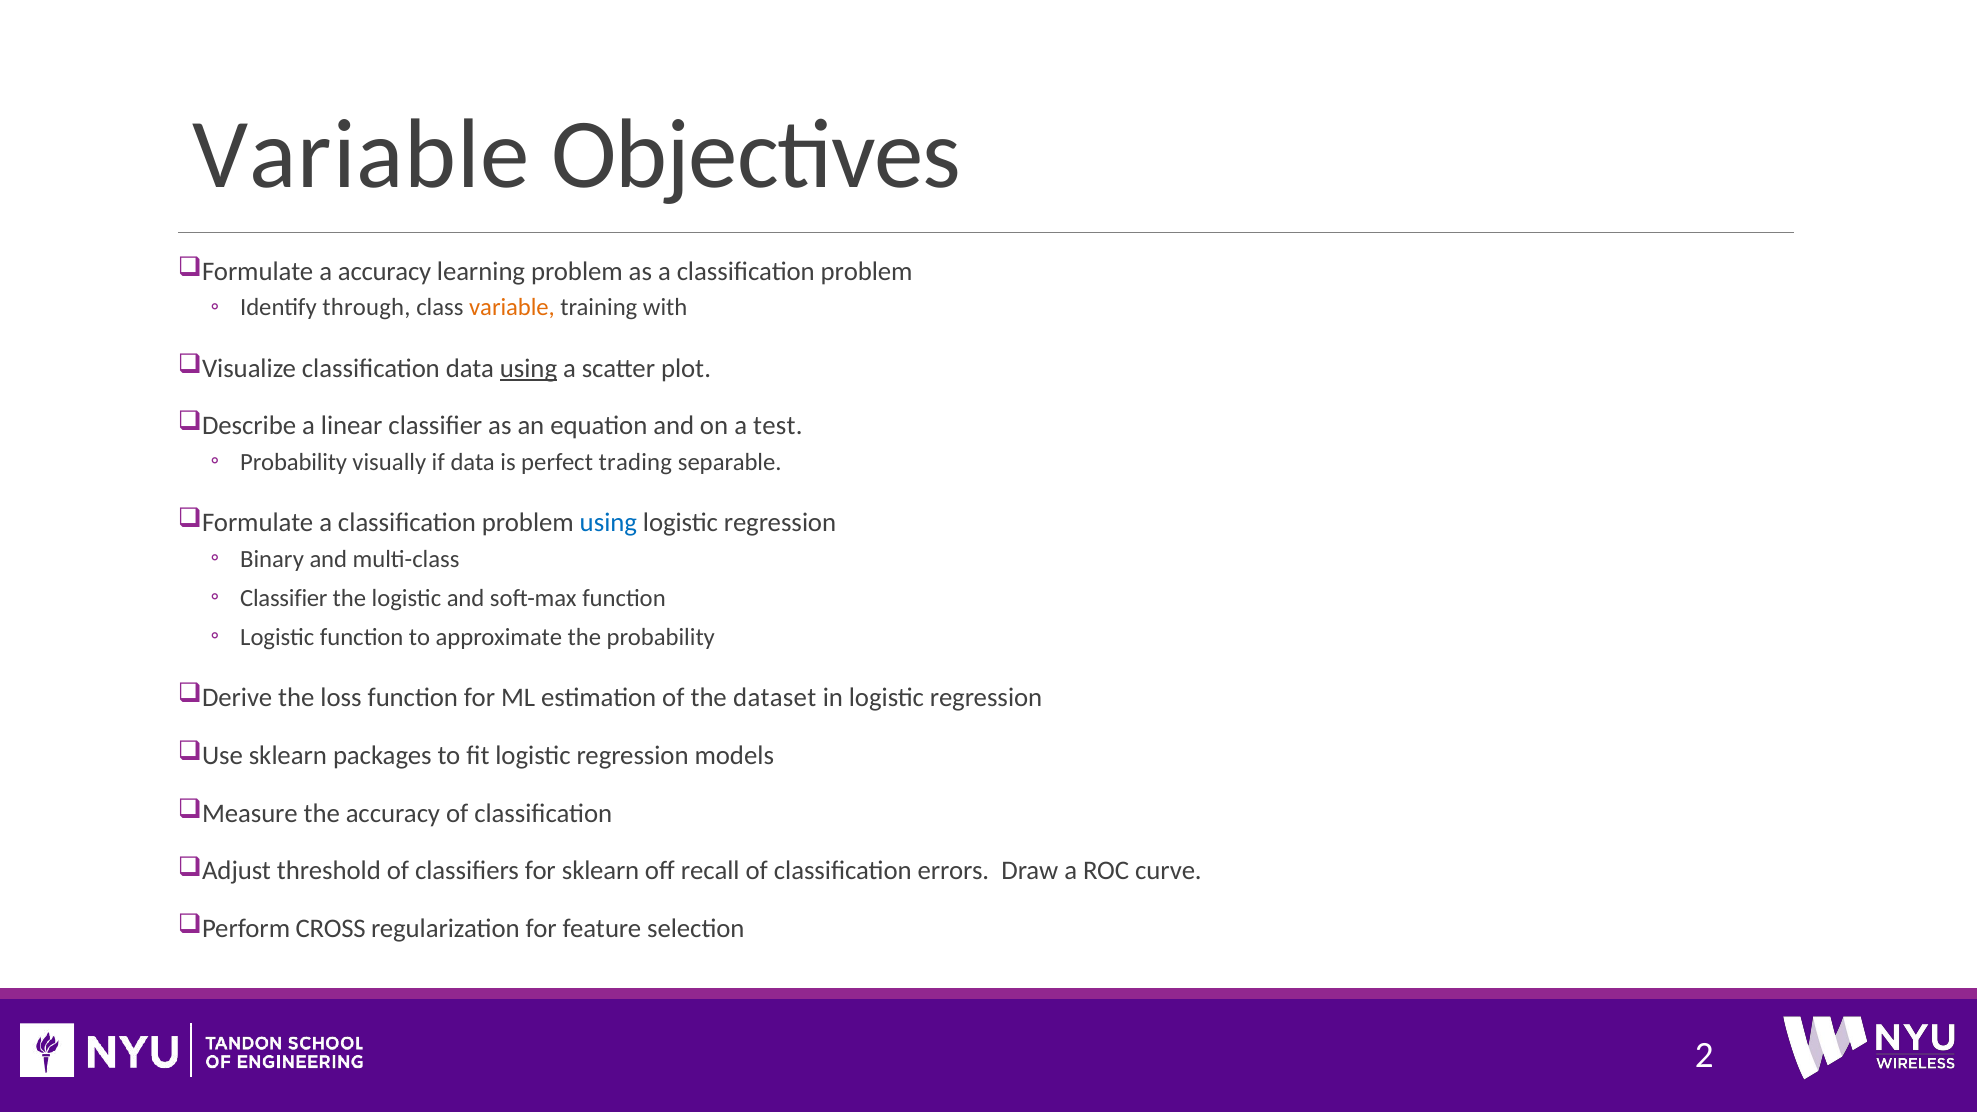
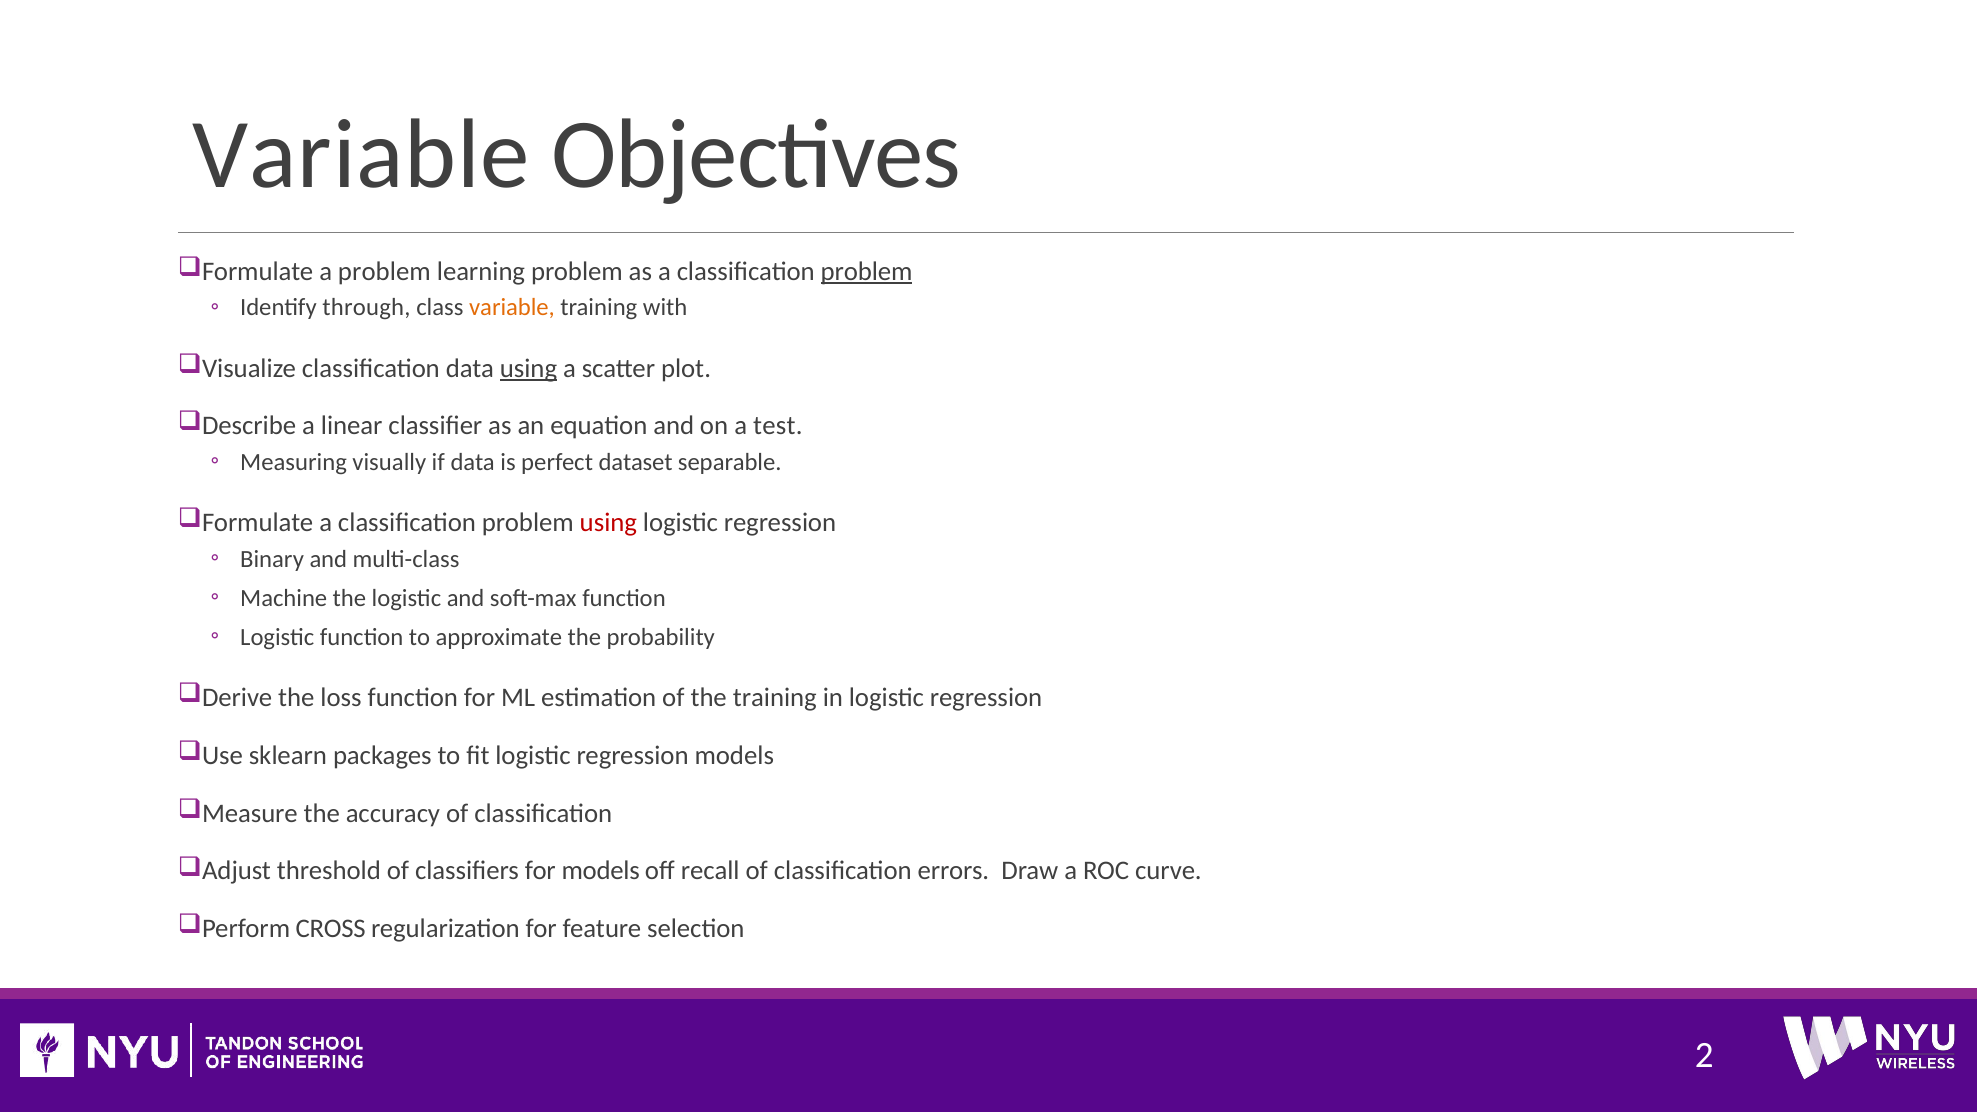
a accuracy: accuracy -> problem (384, 271)
problem underline: none -> present (867, 271)
Probability: Probability -> Measuring (294, 462)
trading: trading -> dataset (636, 462)
using colour: blue -> red (608, 523)
Classifier: Classifier -> Machine (284, 598)
the dataset: dataset -> training (775, 698)
for sklearn: sklearn -> models (601, 871)
